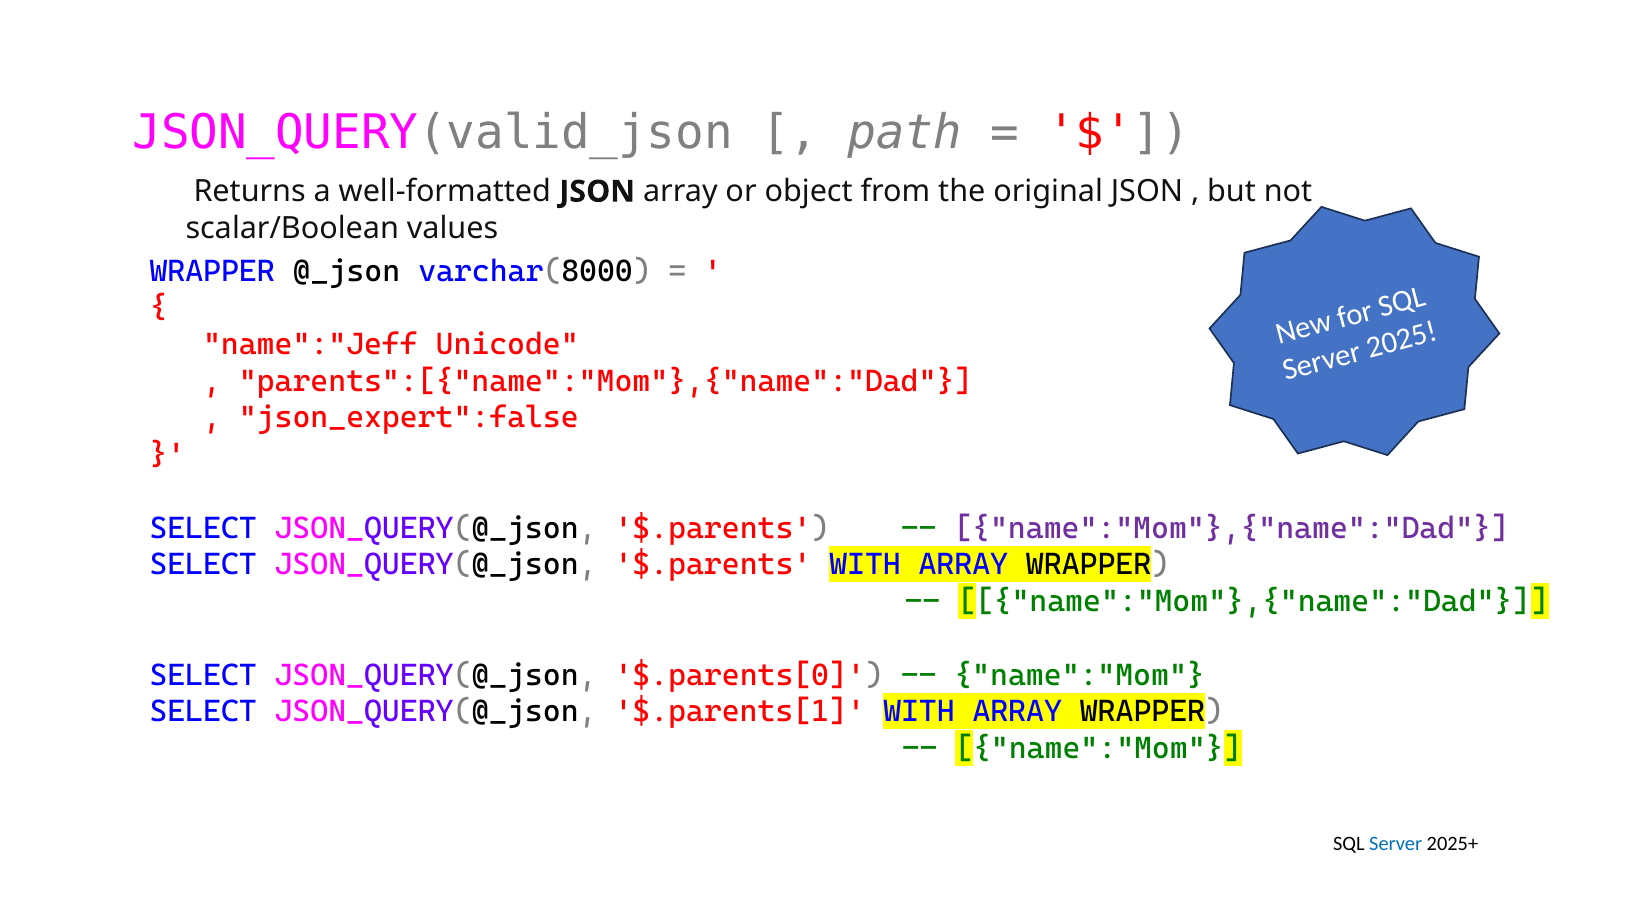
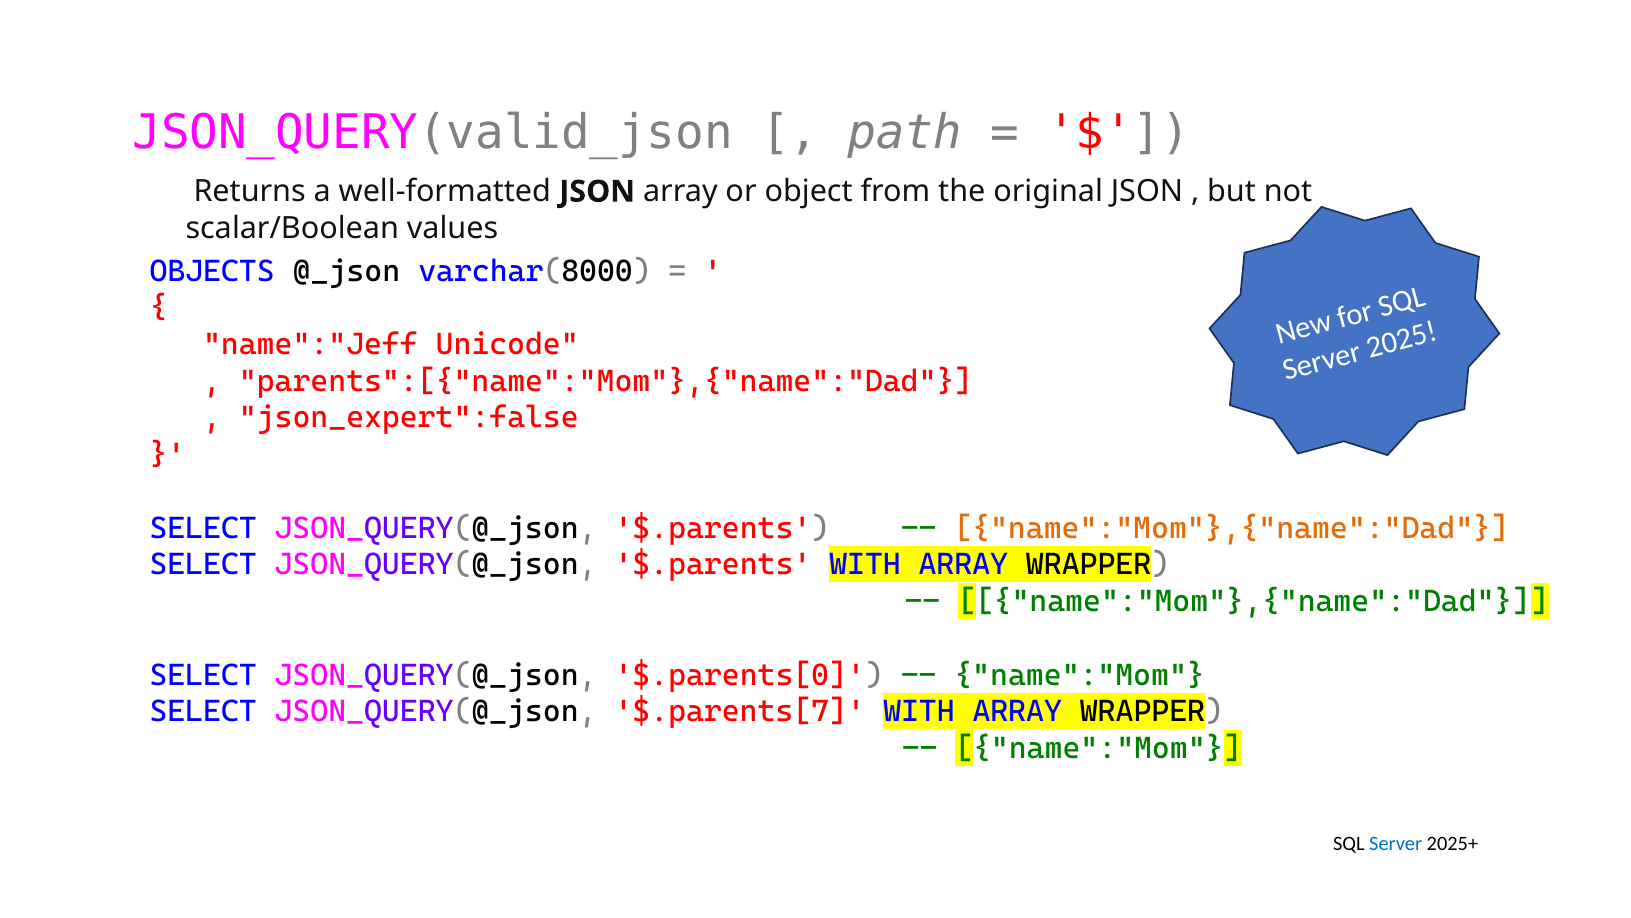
WRAPPER: WRAPPER -> OBJECTS (212, 271)
name":"Mom"},{"name":"Dad colour: purple -> orange (1232, 528)
$.parents[1: $.parents[1 -> $.parents[7 (740, 711)
